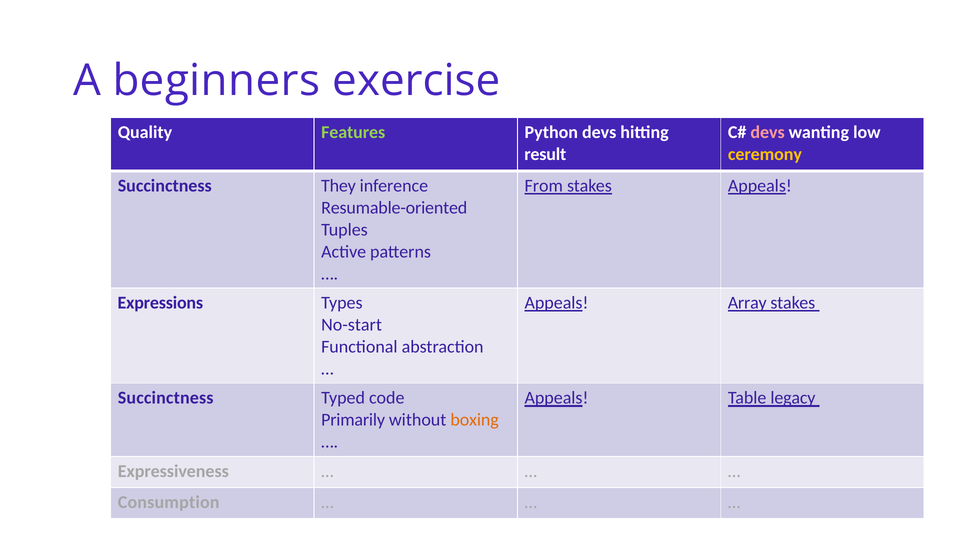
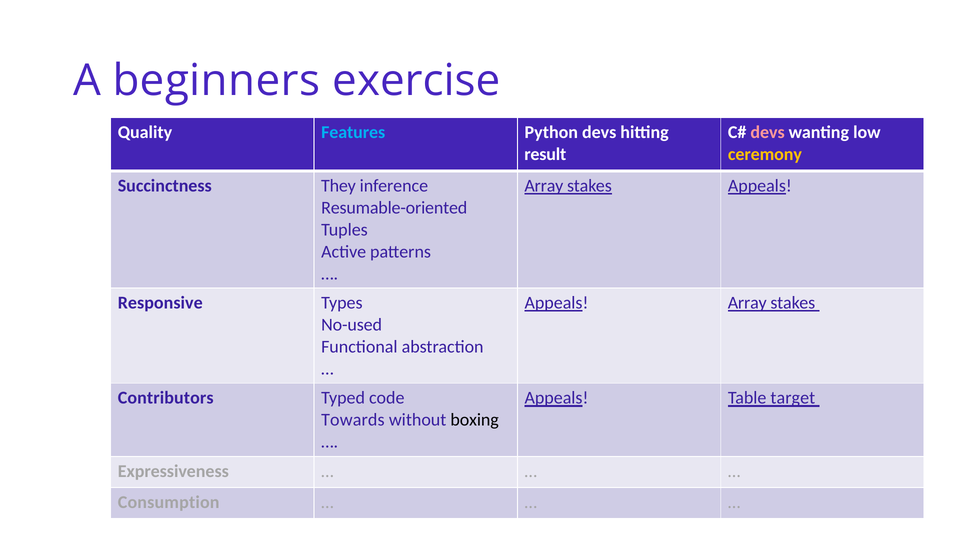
Features colour: light green -> light blue (353, 132)
From: From -> Array (544, 186)
Expressions: Expressions -> Responsive (160, 303)
No-start: No-start -> No-used (352, 325)
Succinctness: Succinctness -> Contributors (166, 398)
legacy: legacy -> target (793, 398)
Primarily: Primarily -> Towards (353, 420)
boxing colour: orange -> black (475, 420)
